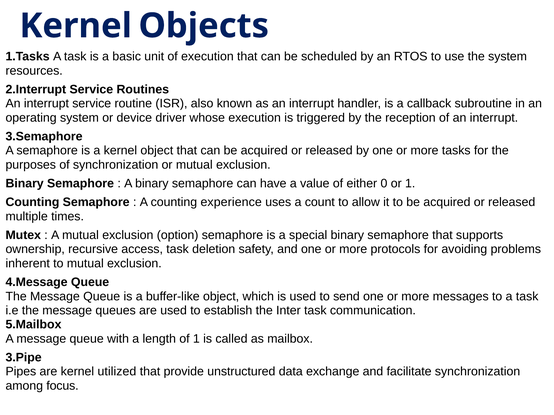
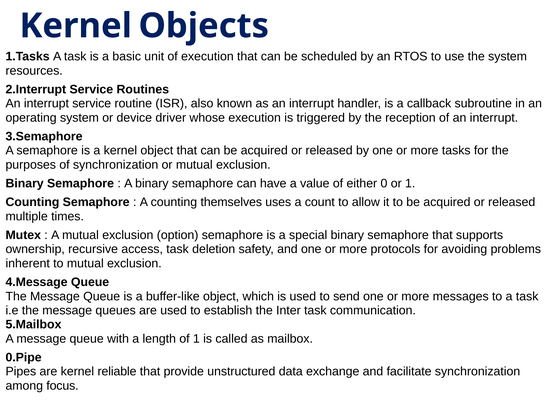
experience: experience -> themselves (231, 202)
3.Pipe: 3.Pipe -> 0.Pipe (24, 358)
utilized: utilized -> reliable (117, 372)
